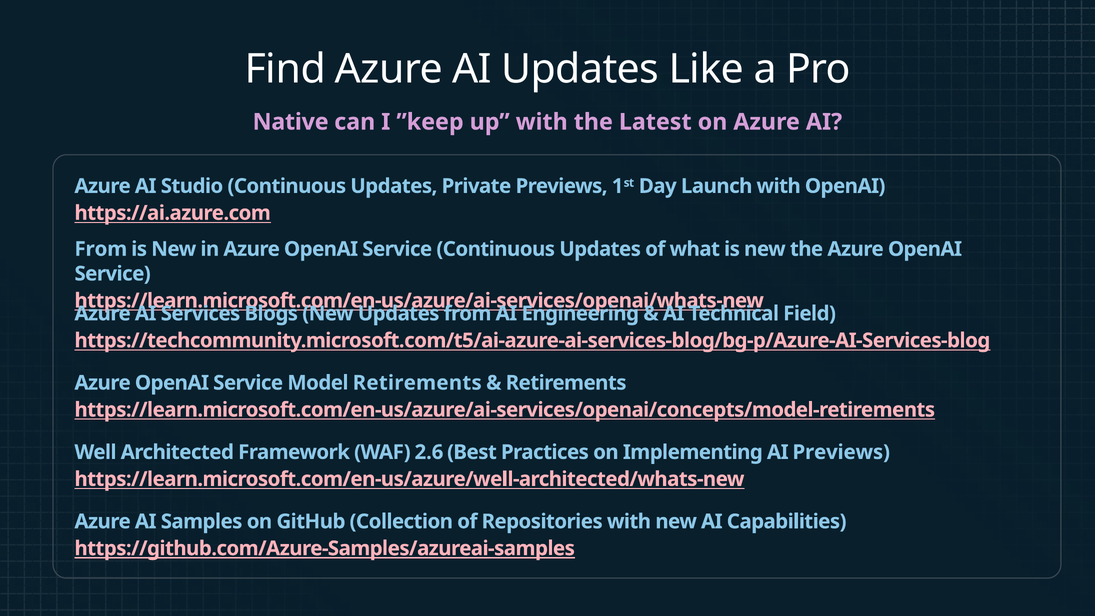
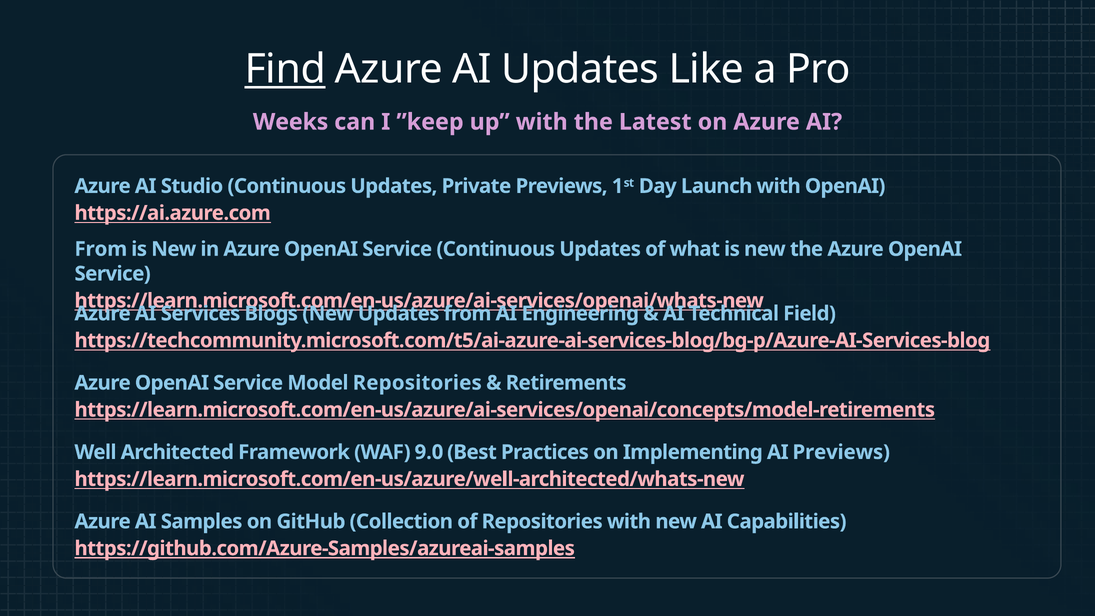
Find underline: none -> present (285, 69)
Native: Native -> Weeks (291, 122)
Model Retirements: Retirements -> Repositories (417, 383)
2.6: 2.6 -> 9.0 (429, 452)
